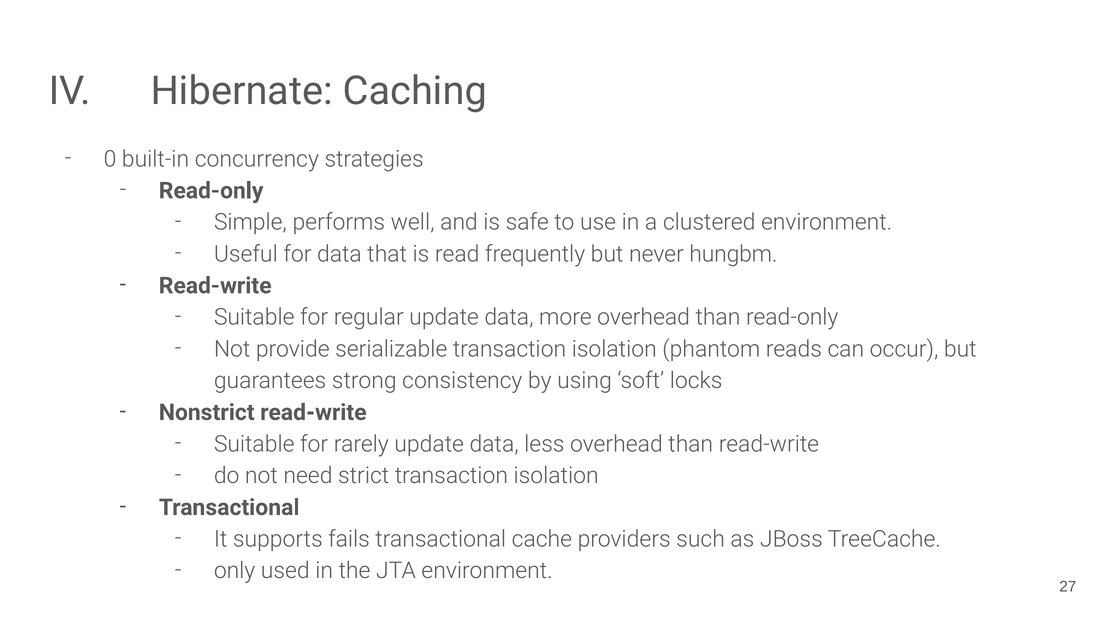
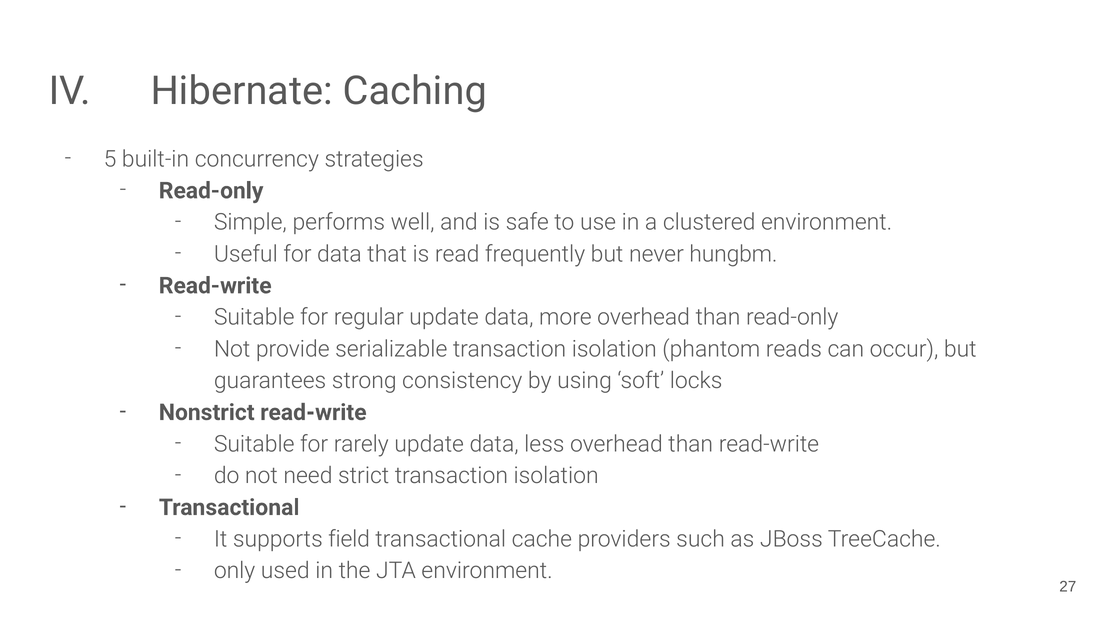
0: 0 -> 5 (110, 159)
fails: fails -> field (349, 539)
